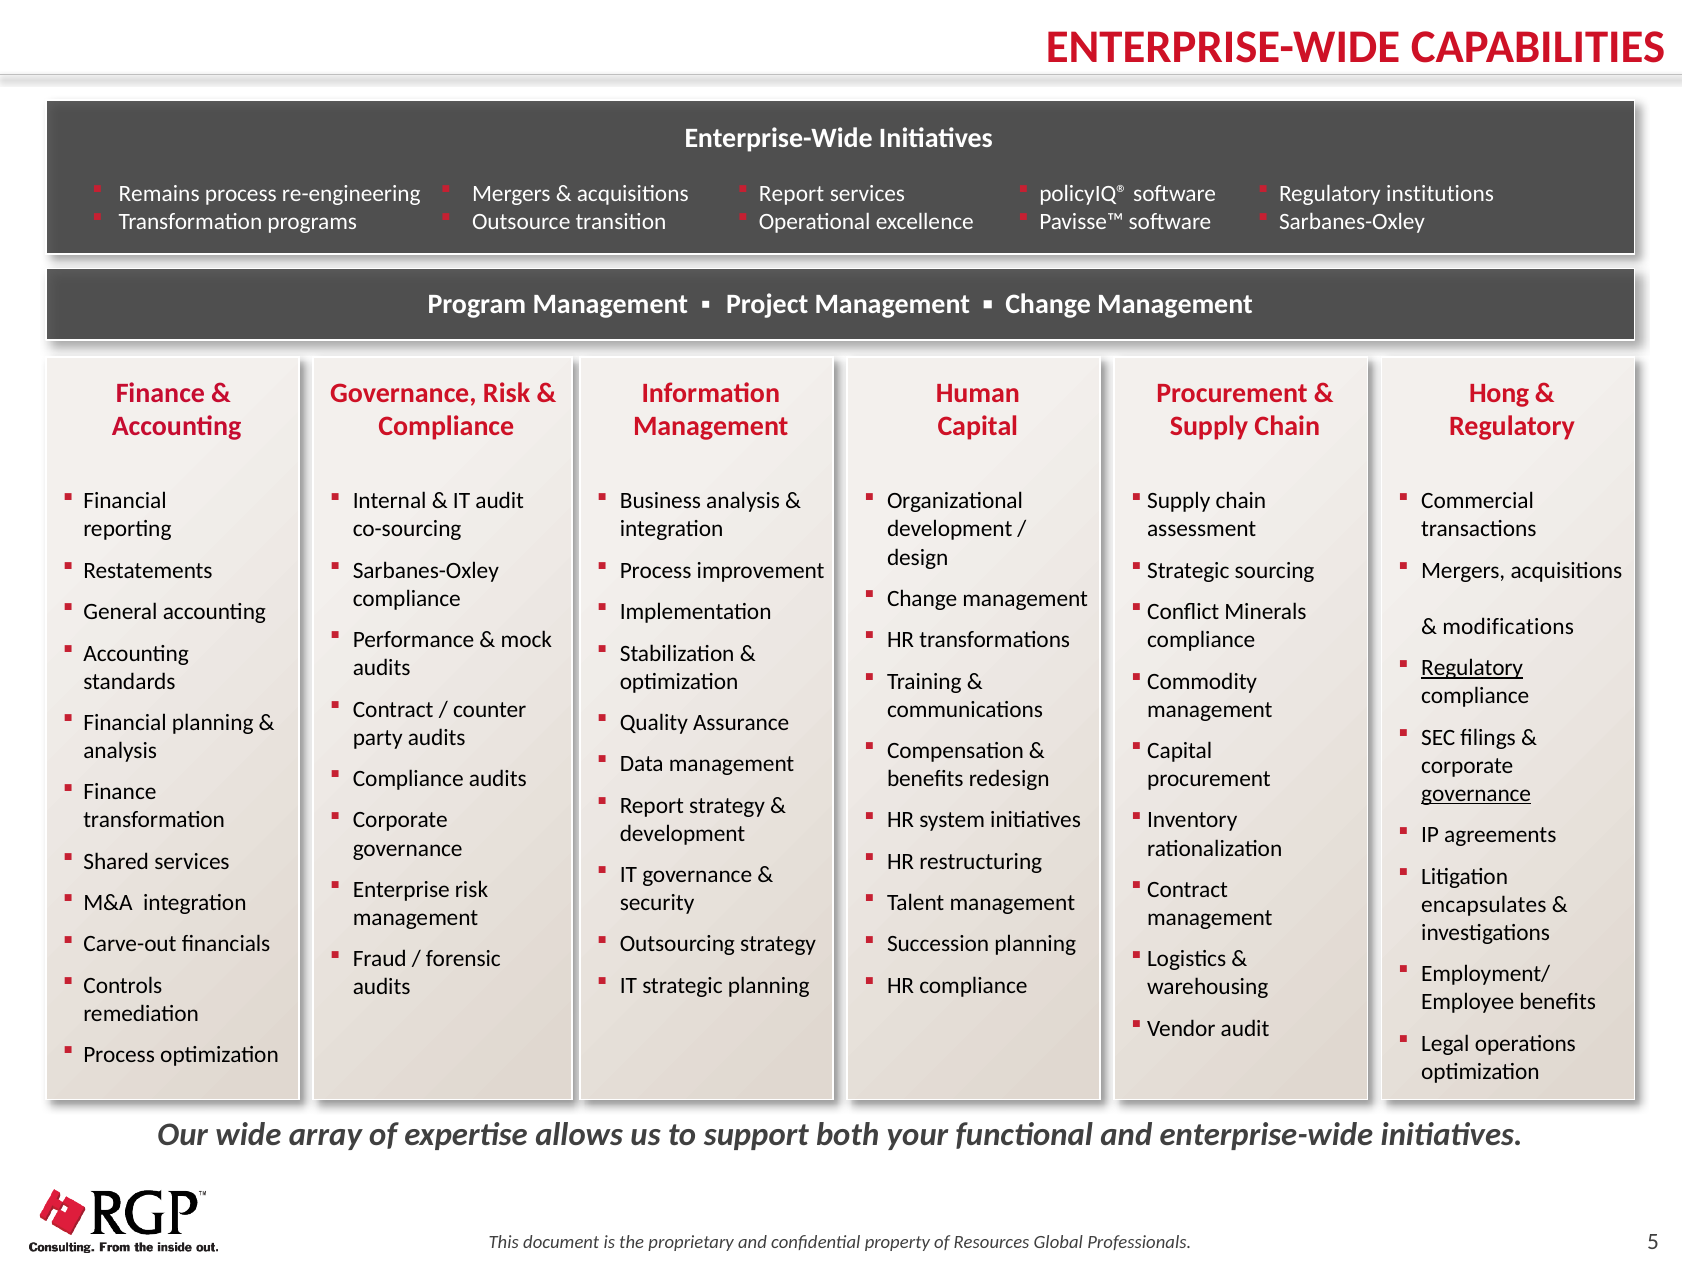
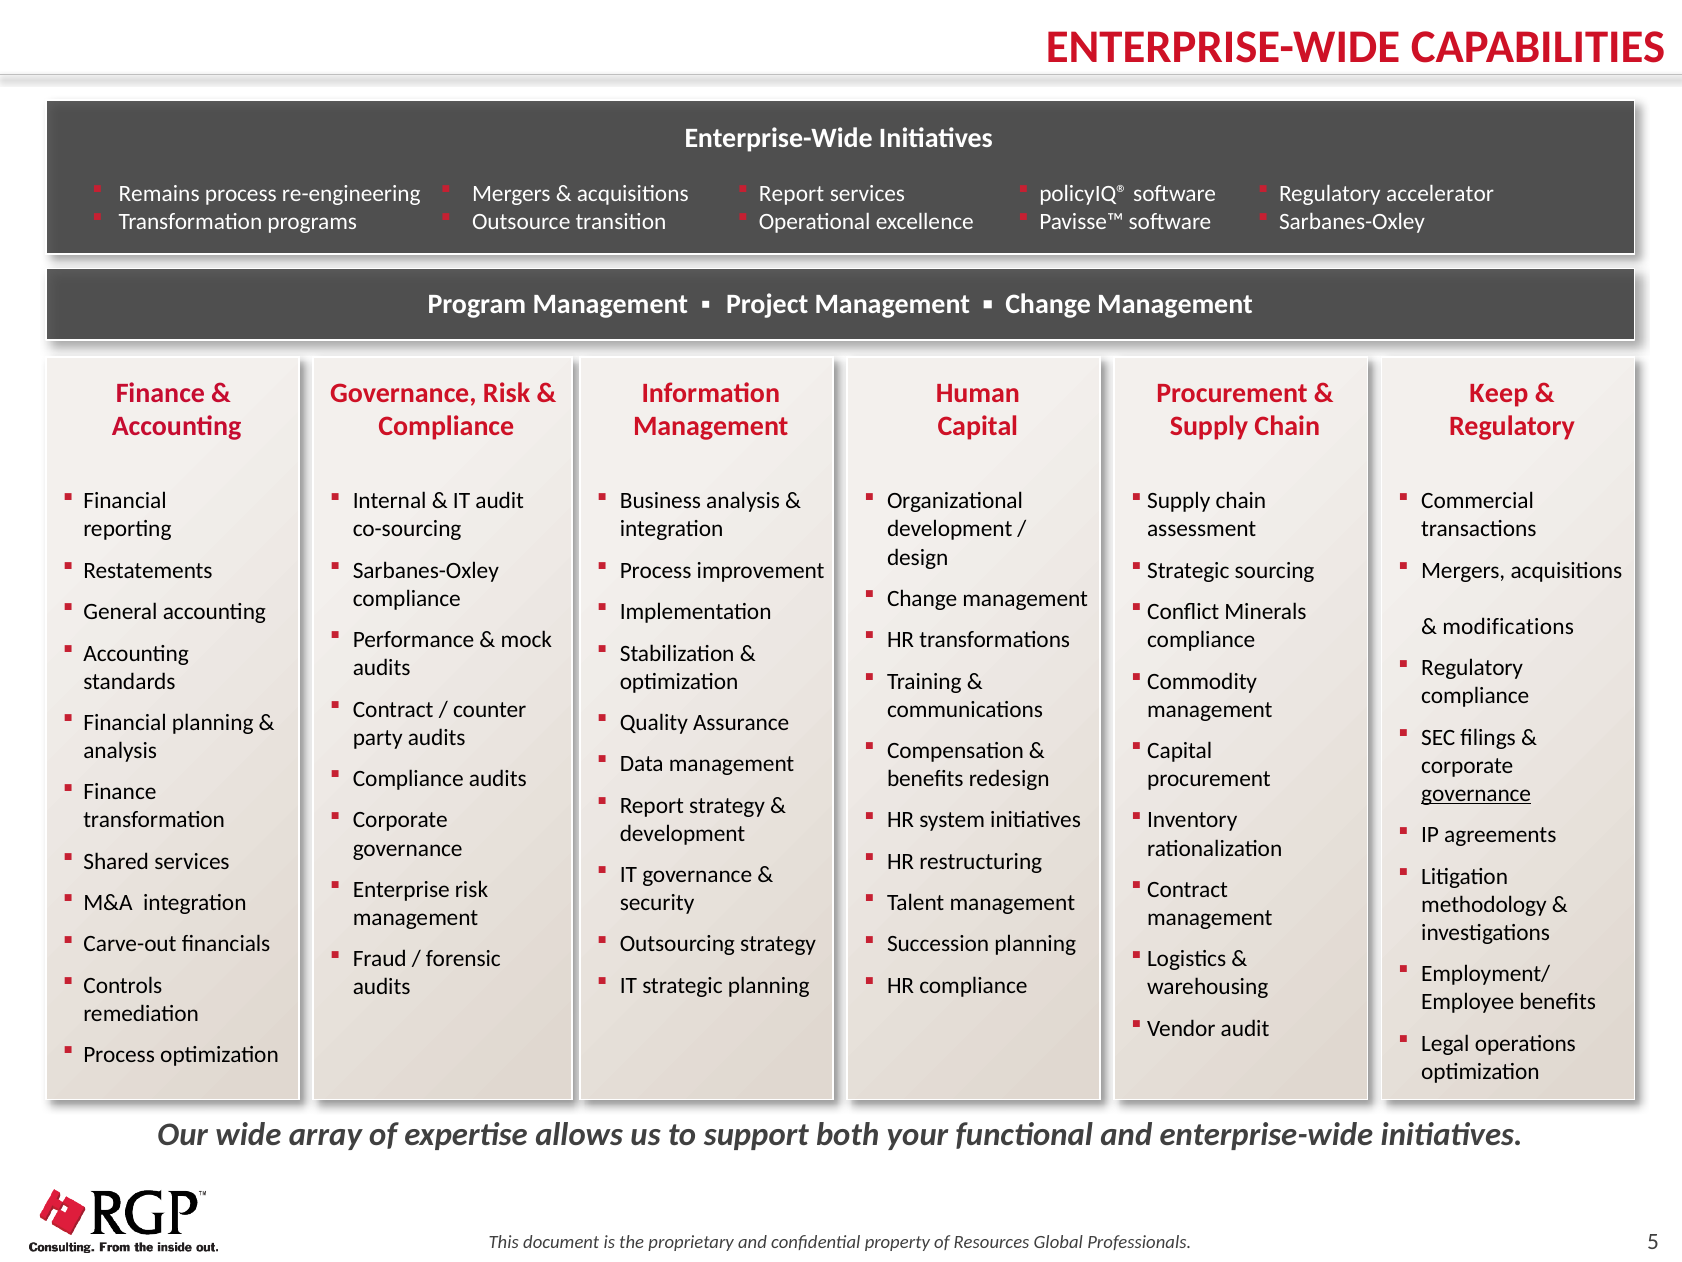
institutions: institutions -> accelerator (1440, 193)
Hong: Hong -> Keep (1499, 393)
Regulatory underline: present -> none (1472, 668)
encapsulates: encapsulates -> methodology (1484, 904)
